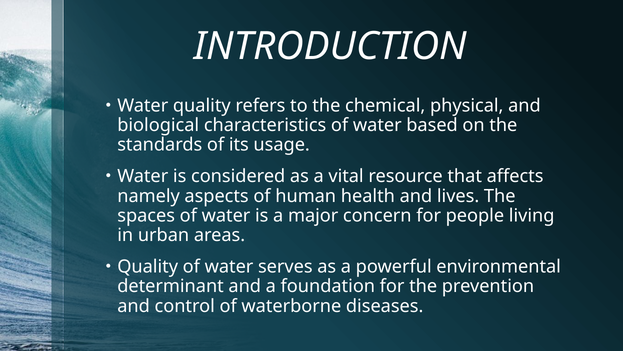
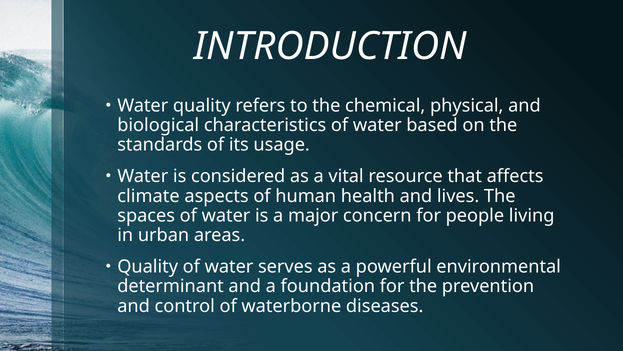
namely: namely -> climate (149, 196)
